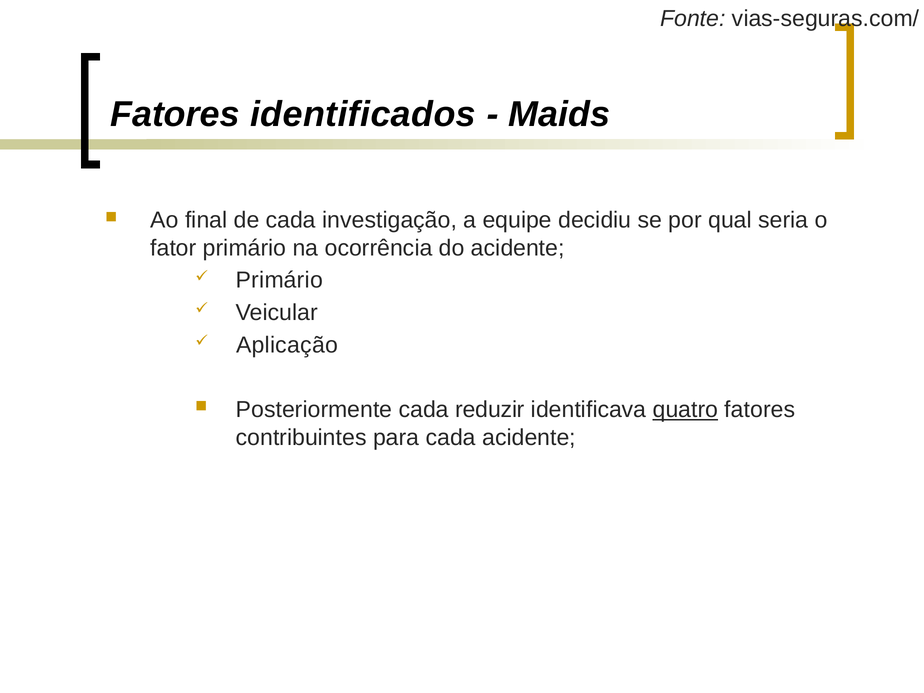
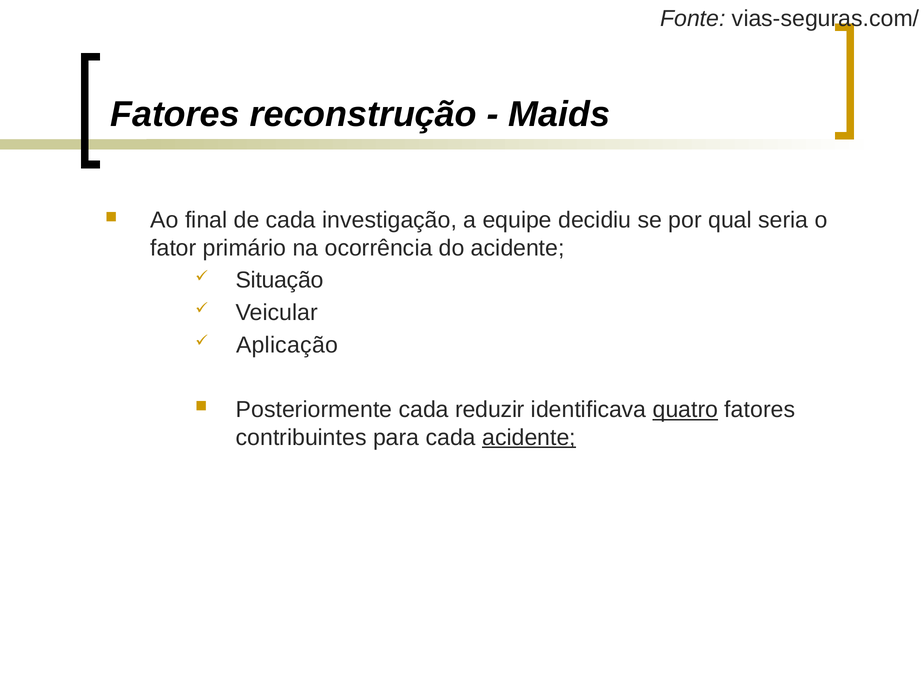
identificados: identificados -> reconstrução (363, 114)
Primário: Primário -> Situação (280, 280)
acidente underline: none -> present (529, 437)
